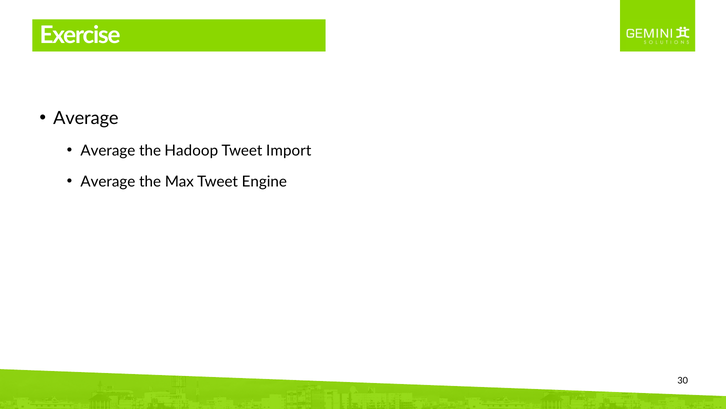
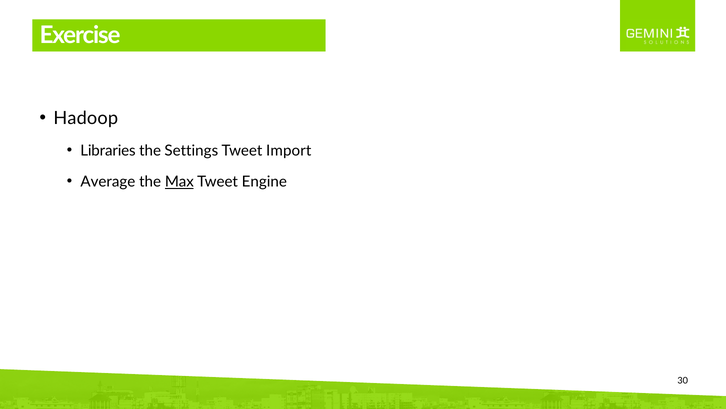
Average: Average -> Hadoop (86, 118)
Average: Average -> Libraries (108, 151)
Hadoop: Hadoop -> Settings (191, 151)
Max underline: none -> present (179, 182)
